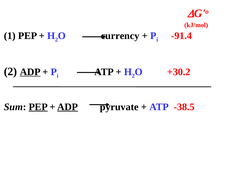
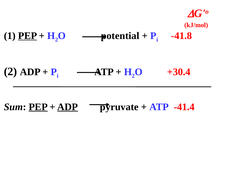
PEP underline: none -> present (28, 36)
currency: currency -> potential (120, 36)
-91.4: -91.4 -> -41.8 (181, 36)
ADP underline: present -> none (30, 72)
+30.2: +30.2 -> +30.4 (179, 72)
-38.5: -38.5 -> -41.4 (184, 107)
